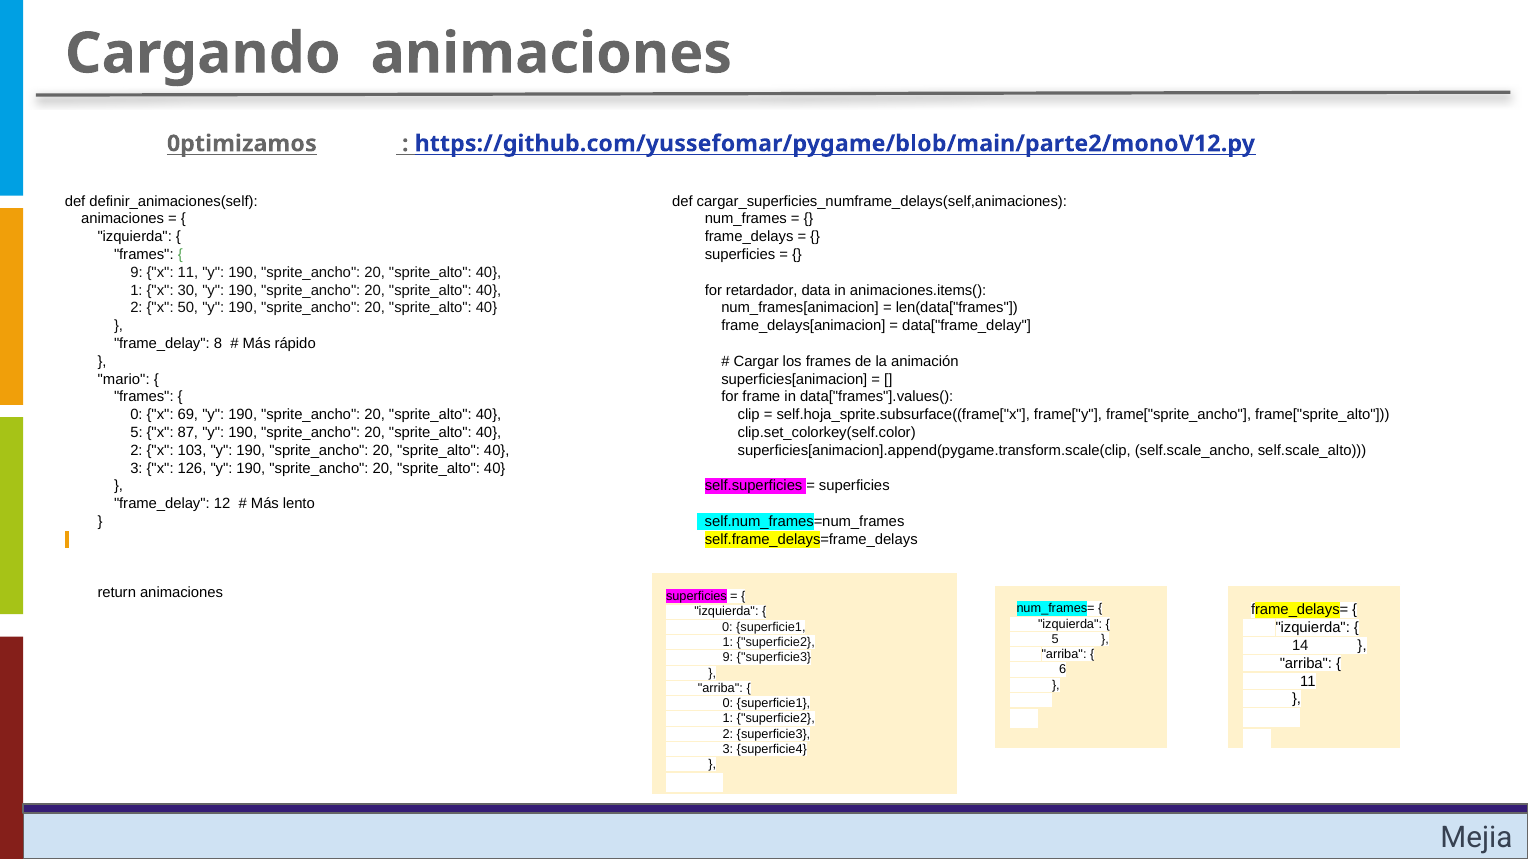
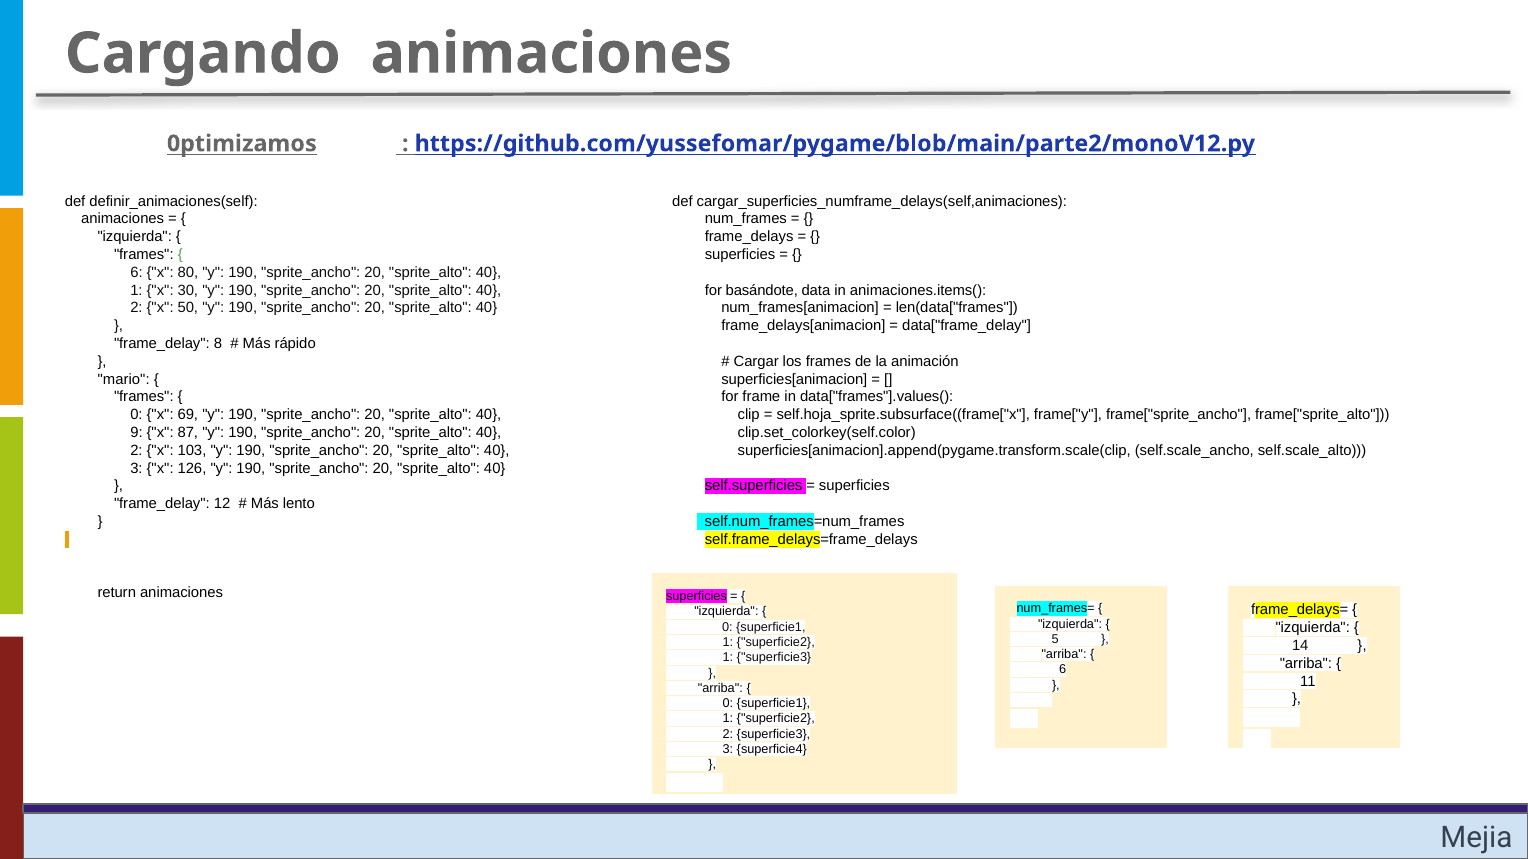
9: 9 -> 6 (137, 273)
x 11: 11 -> 80 (188, 273)
retardador: retardador -> basándote (762, 290)
5: 5 -> 9 (137, 433)
9: 9 -> 1 (728, 658)
